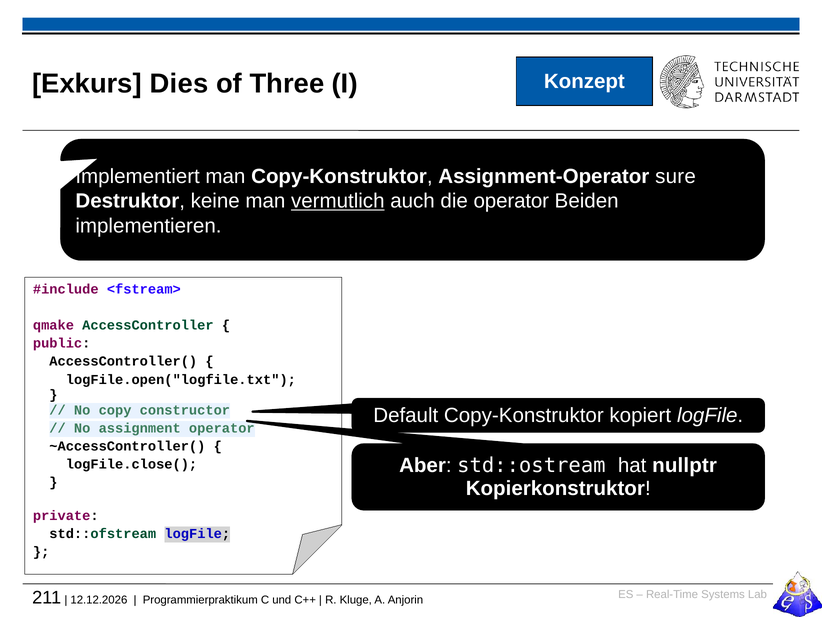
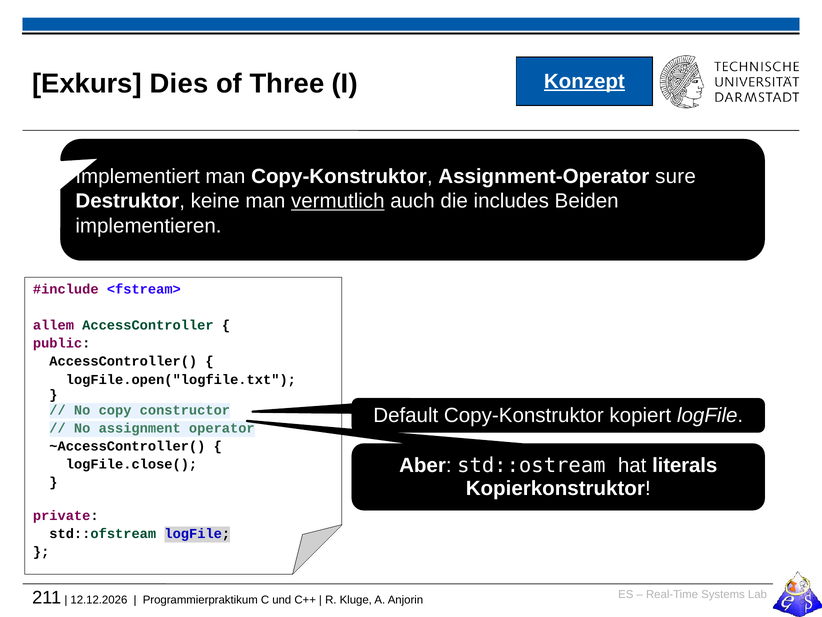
Konzept underline: none -> present (584, 81)
die operator: operator -> includes (511, 201)
qmake: qmake -> allem (53, 325)
nullptr: nullptr -> literals (685, 465)
